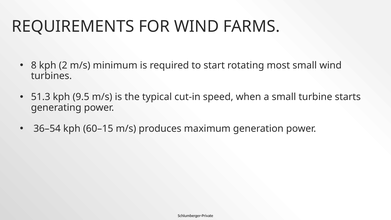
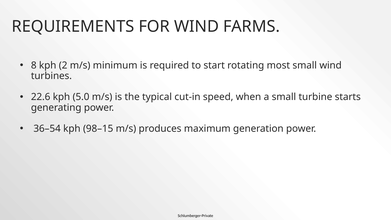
51.3: 51.3 -> 22.6 (41, 97)
9.5: 9.5 -> 5.0 (81, 97)
60–15: 60–15 -> 98–15 (98, 129)
